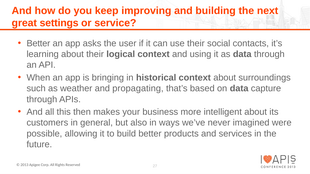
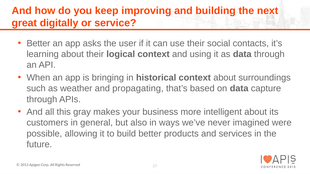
settings: settings -> digitally (59, 23)
then: then -> gray (82, 112)
